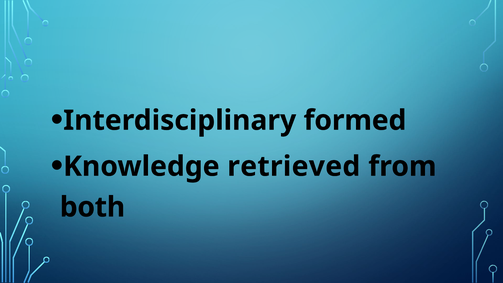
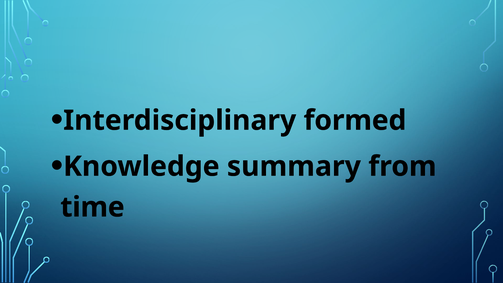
retrieved: retrieved -> summary (294, 166)
both: both -> time (92, 207)
